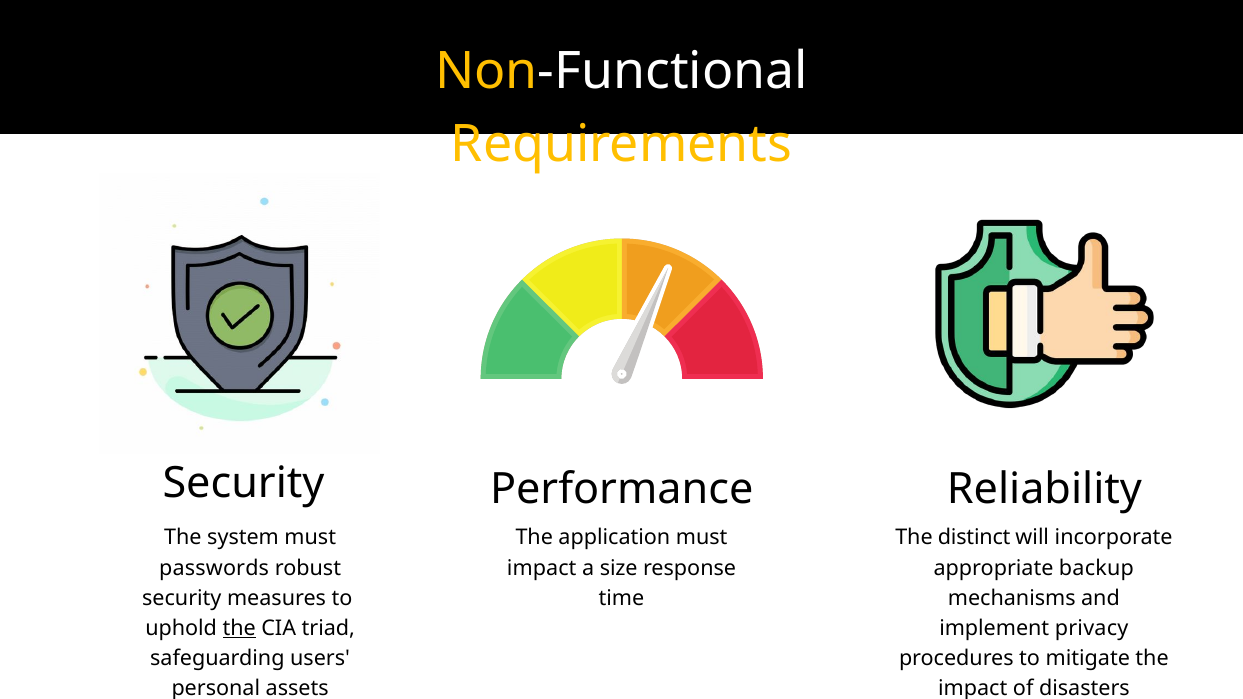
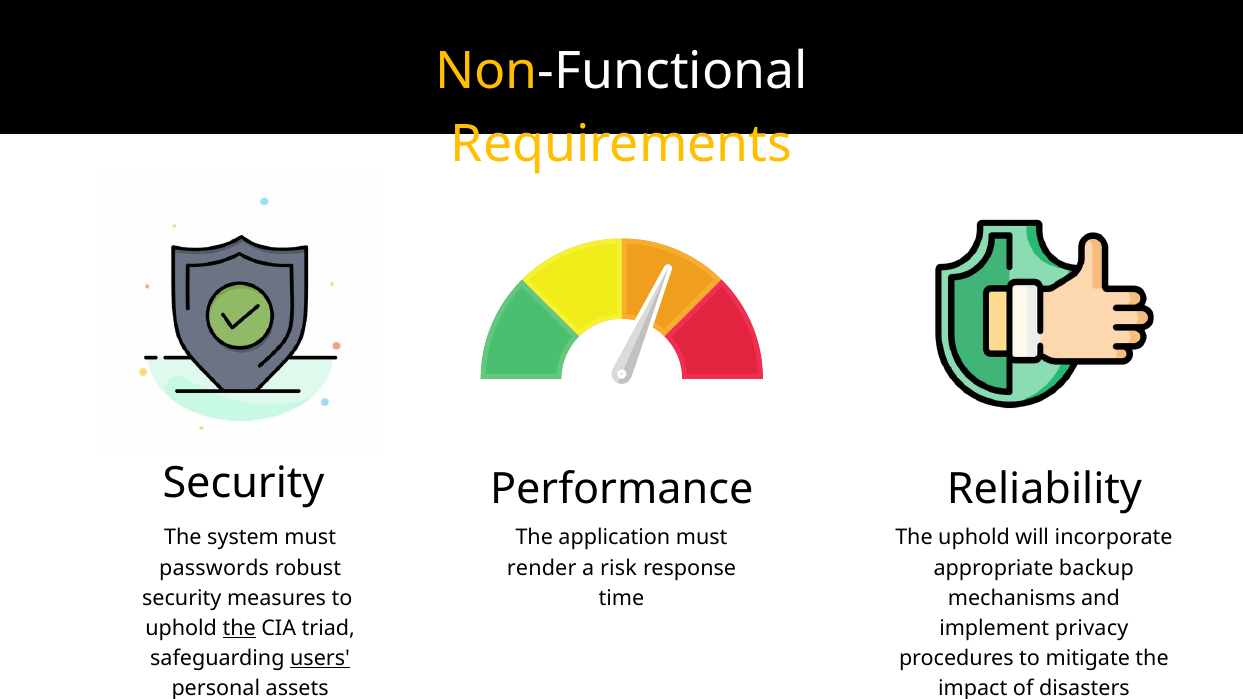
The distinct: distinct -> uphold (974, 538)
impact: impact -> render (542, 568)
size: size -> risk (619, 568)
users underline: none -> present (320, 659)
